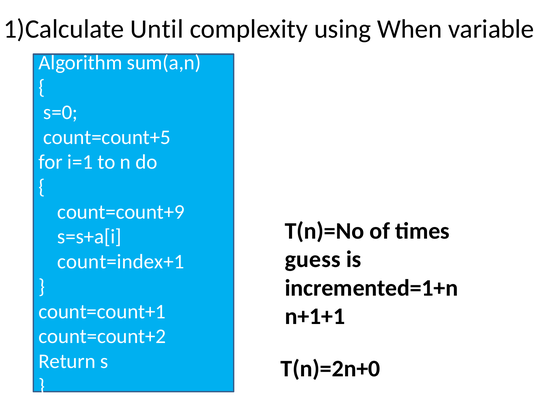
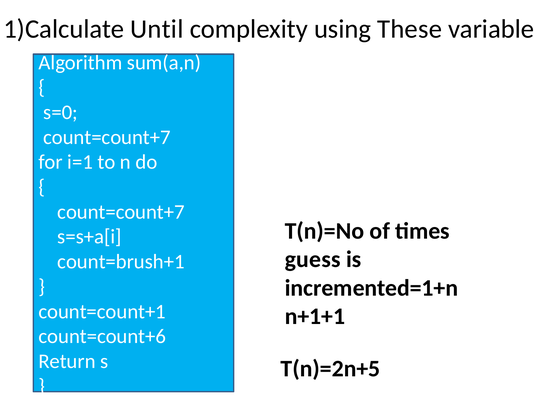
When: When -> These (410, 29)
count=count+5: count=count+5 -> count=count+7 (107, 137)
count=count+9: count=count+9 -> count=count+7 (121, 212)
count=index+1: count=index+1 -> count=brush+1 (121, 262)
count=count+2: count=count+2 -> count=count+6 (102, 337)
T(n)=2n+0: T(n)=2n+0 -> T(n)=2n+5 (330, 369)
